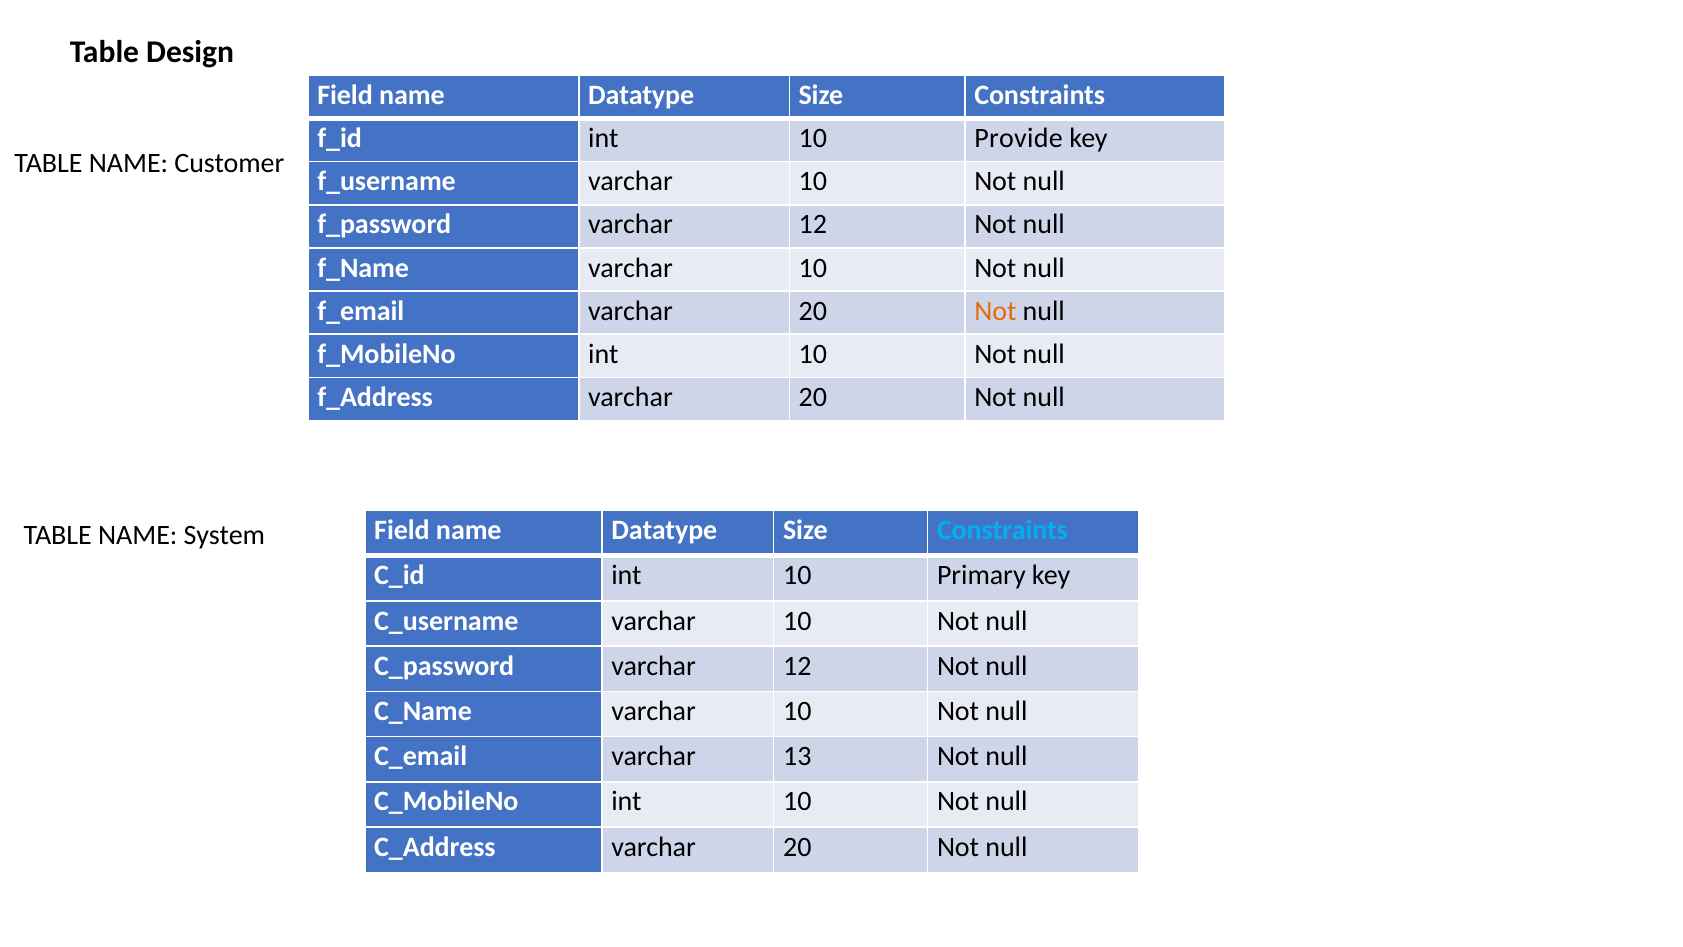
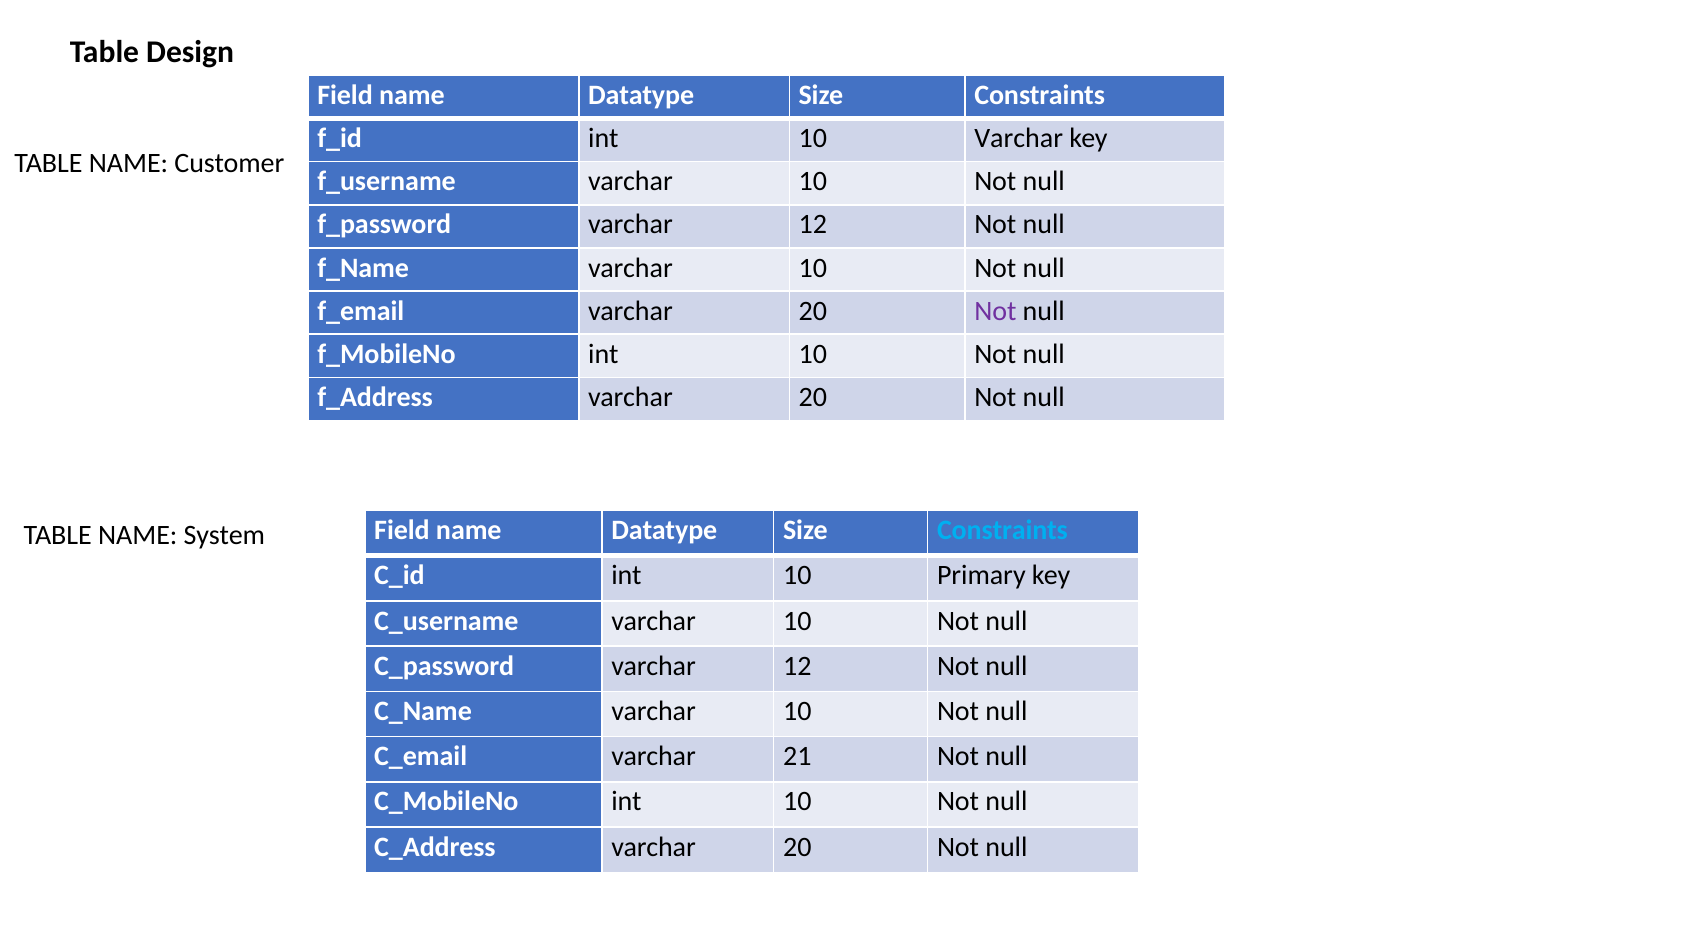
10 Provide: Provide -> Varchar (1019, 138)
Not colour: orange -> purple (995, 311)
13: 13 -> 21 (797, 756)
